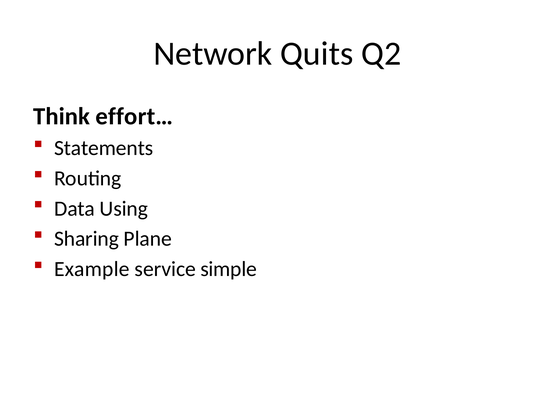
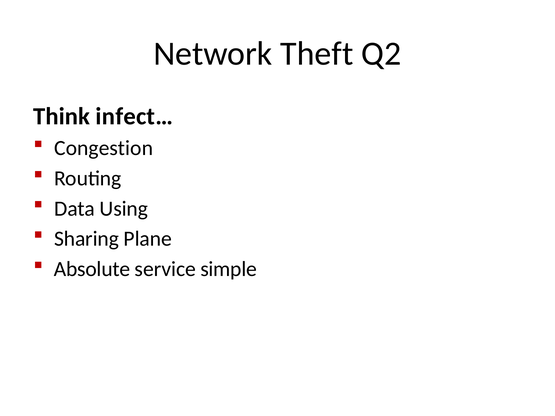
Quits: Quits -> Theft (317, 54)
effort…: effort… -> infect… (134, 116)
Statements: Statements -> Congestion (104, 148)
Example: Example -> Absolute (92, 269)
